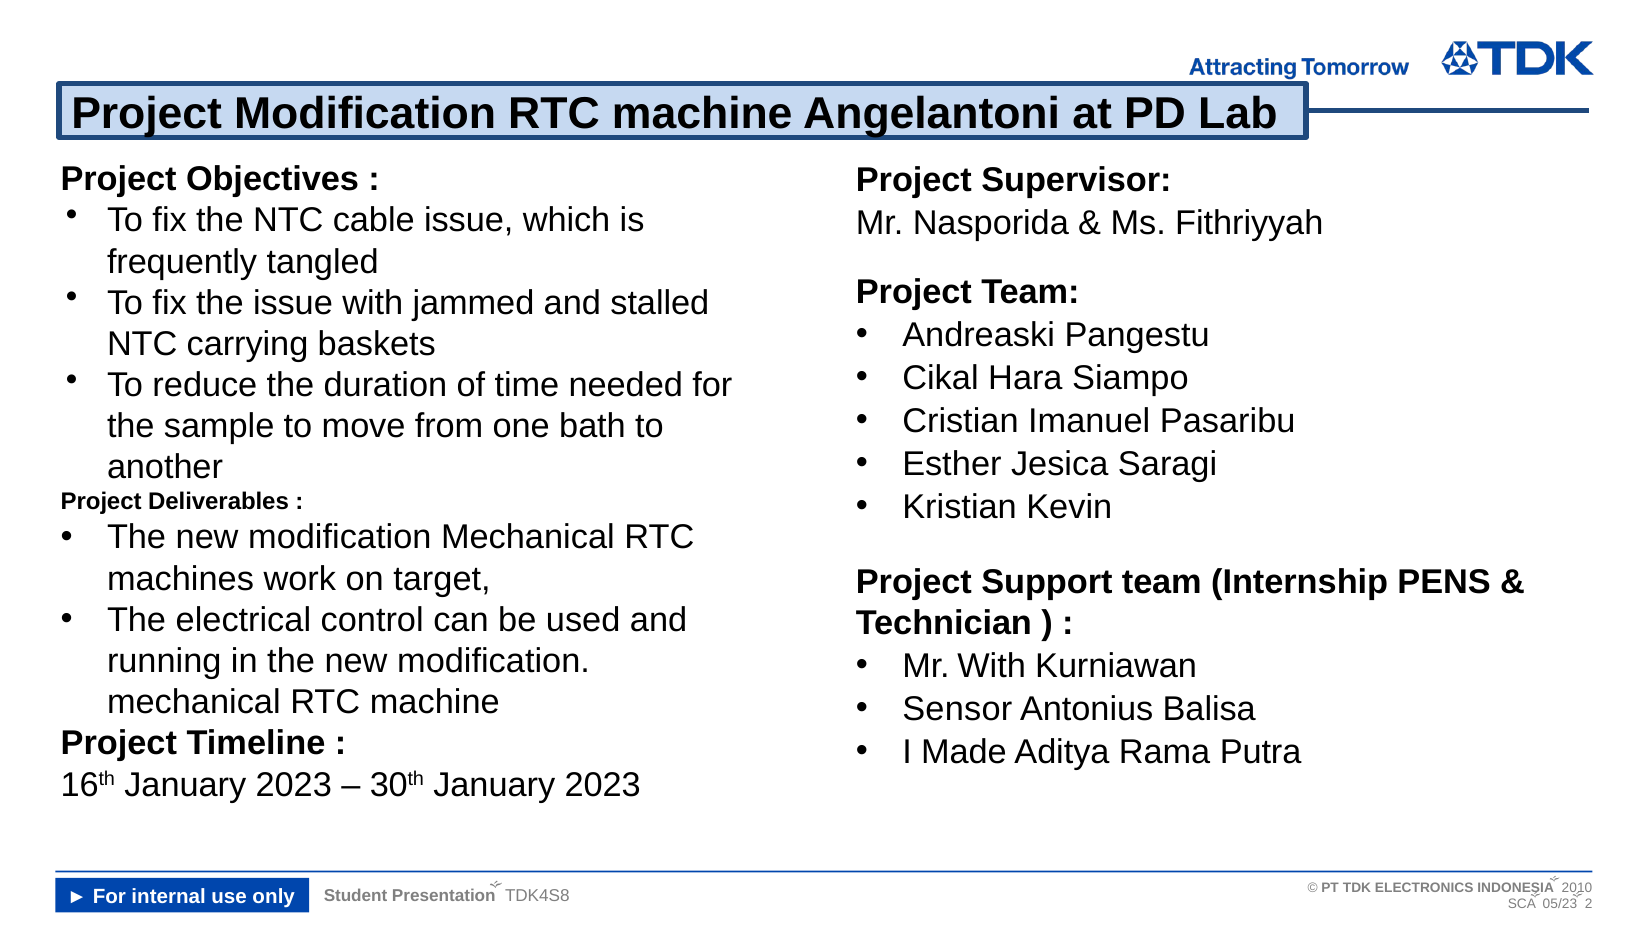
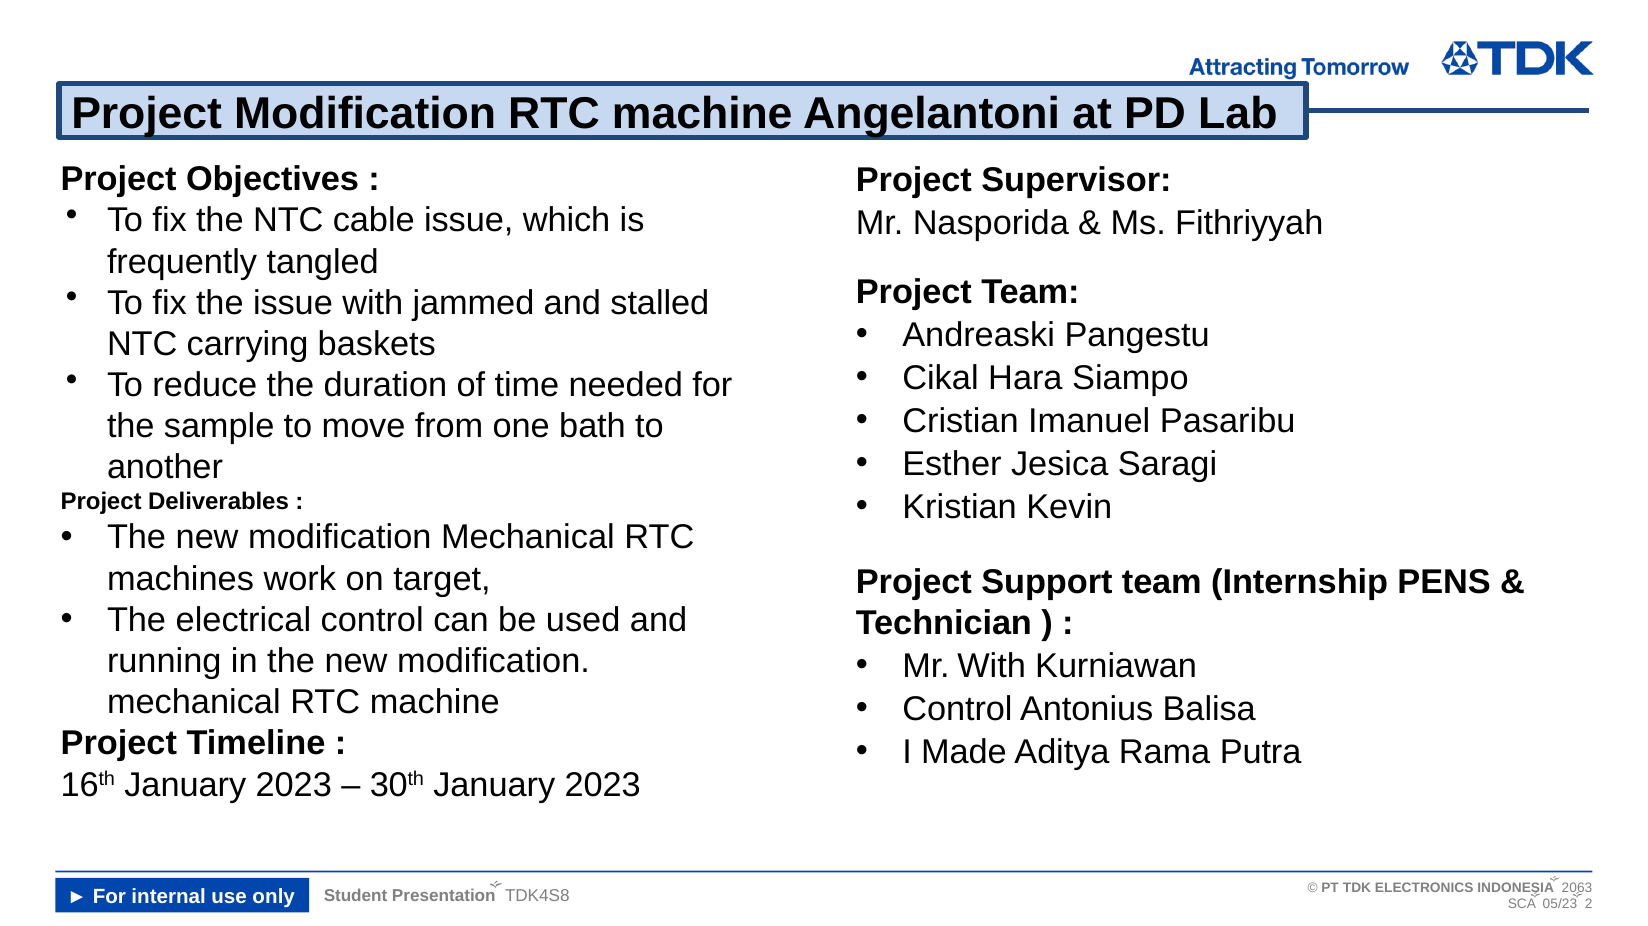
Sensor: Sensor -> Control (957, 710)
2010: 2010 -> 2063 (1577, 888)
